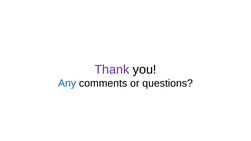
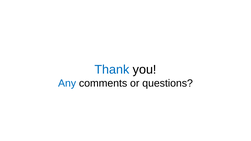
Thank colour: purple -> blue (112, 70)
